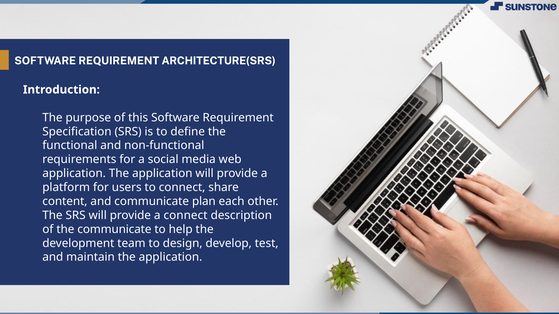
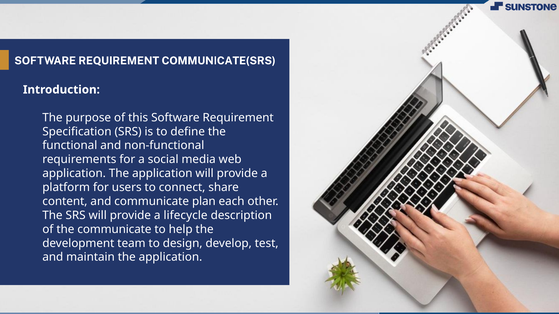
ARCHITECTURE(SRS: ARCHITECTURE(SRS -> COMMUNICATE(SRS (219, 61)
a connect: connect -> lifecycle (186, 216)
